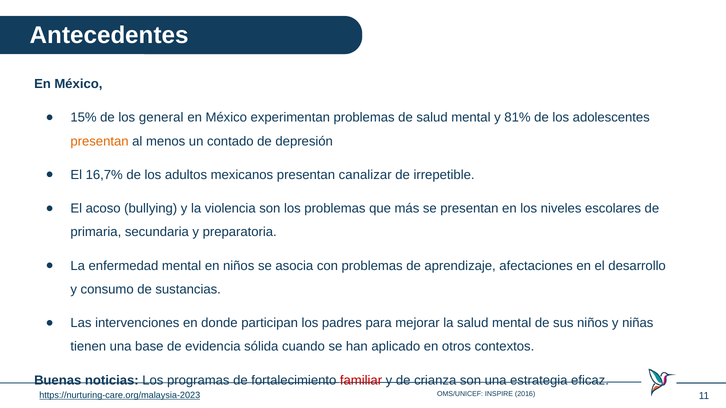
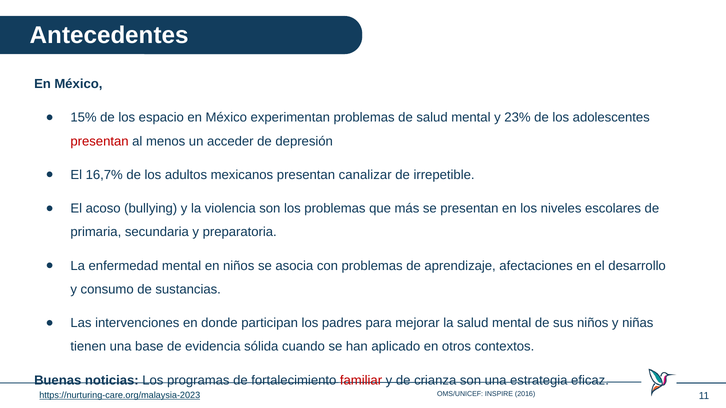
general: general -> espacio (161, 118)
81%: 81% -> 23% (517, 118)
presentan colour: orange -> red (100, 141)
contado: contado -> acceder (230, 141)
